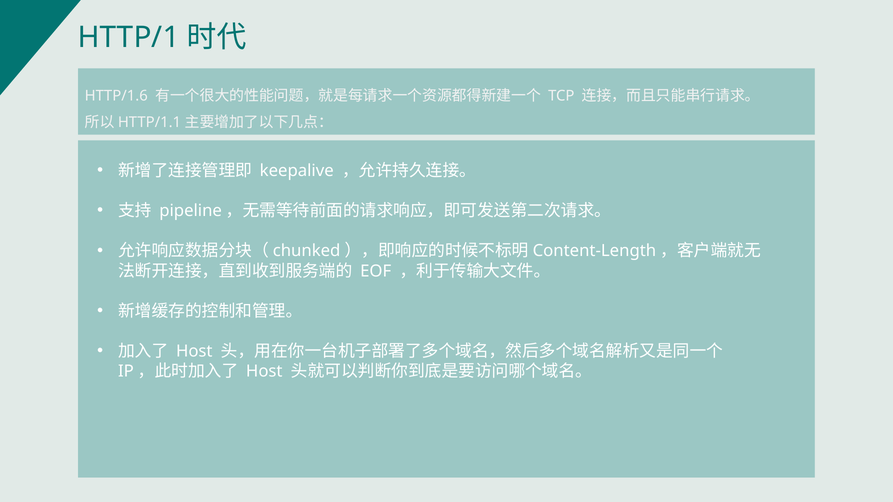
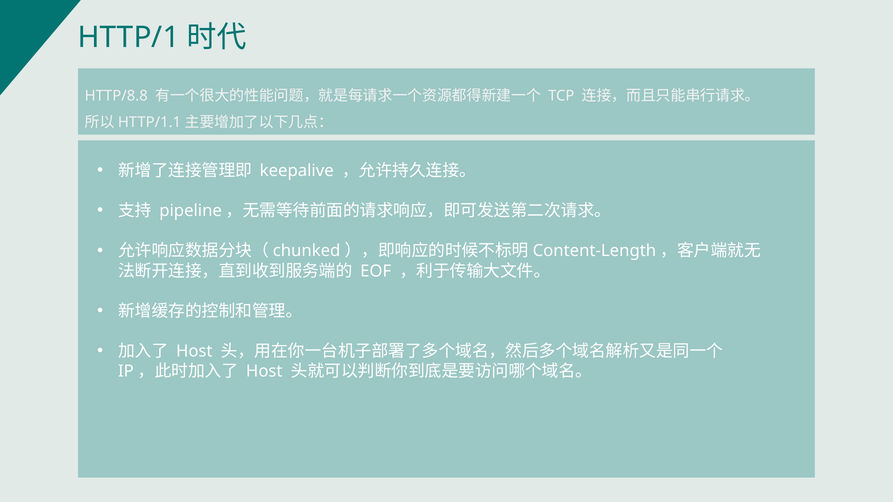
HTTP/1.6: HTTP/1.6 -> HTTP/8.8 (116, 96)
